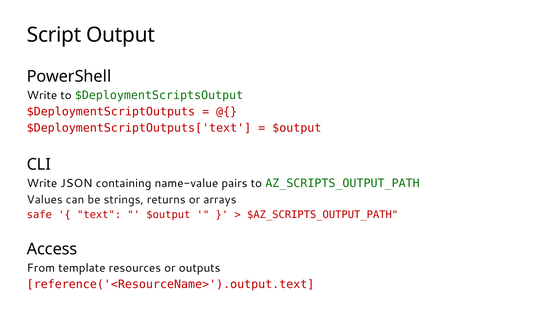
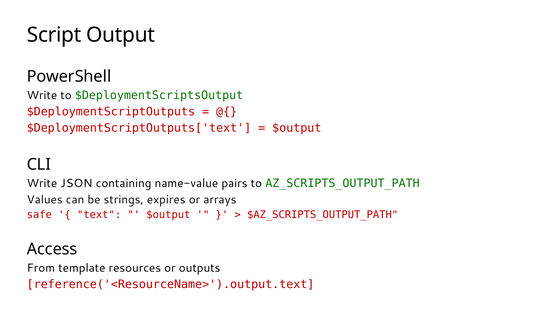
returns: returns -> expires (166, 200)
